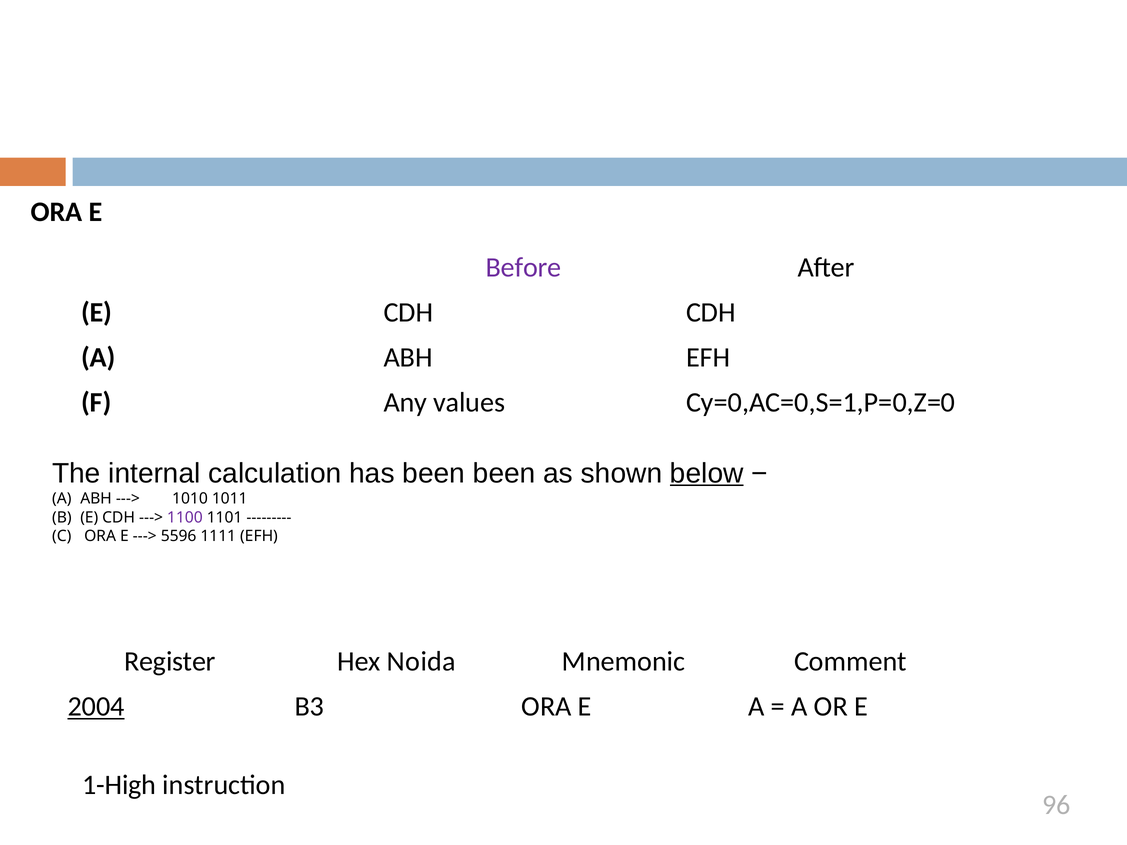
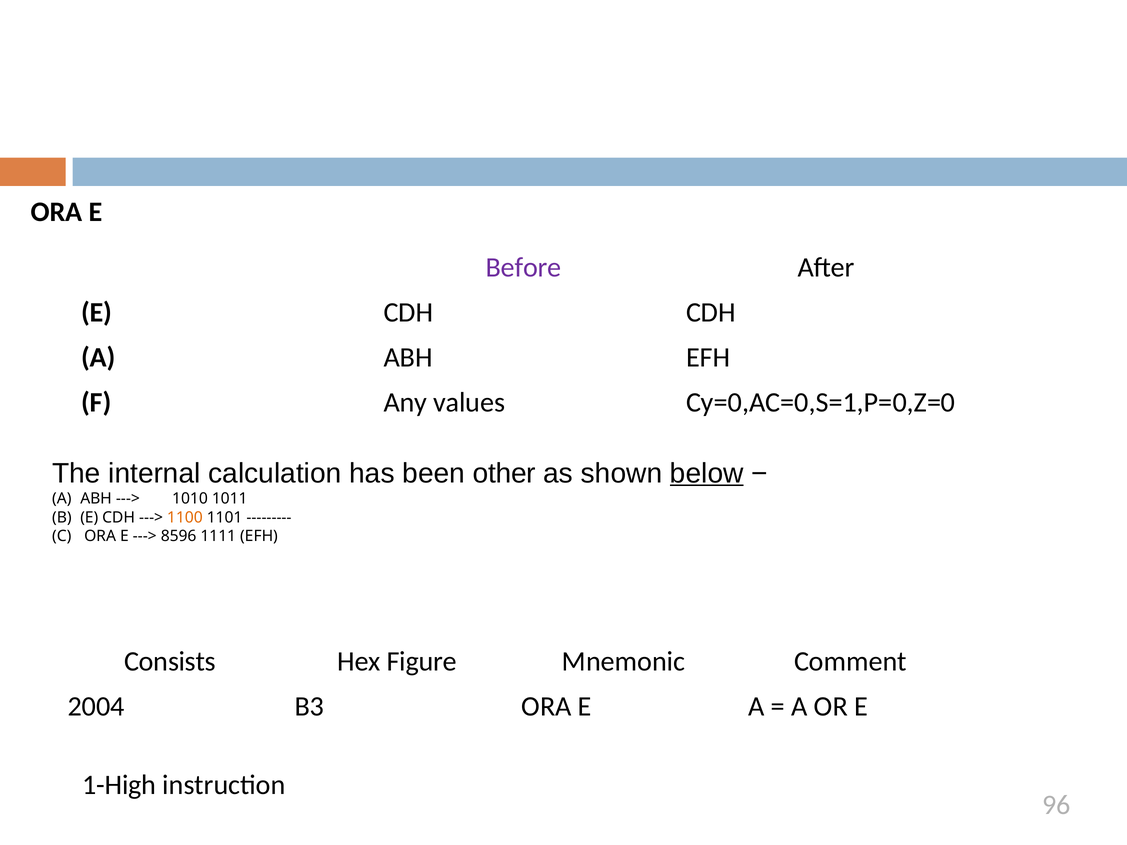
been been: been -> other (504, 473)
1100 colour: purple -> orange (185, 518)
5596: 5596 -> 8596 (179, 536)
Register: Register -> Consists (170, 662)
Noida: Noida -> Figure (422, 662)
2004 underline: present -> none (96, 707)
